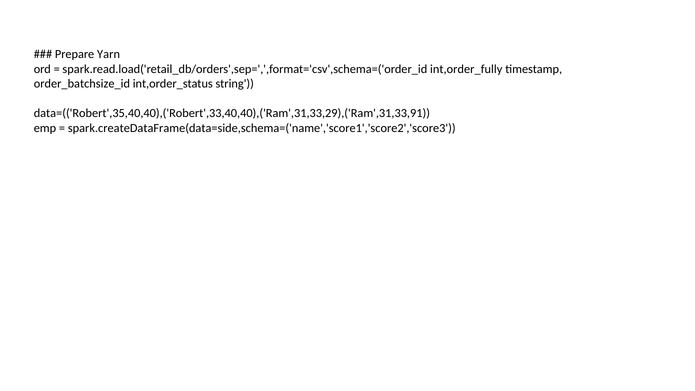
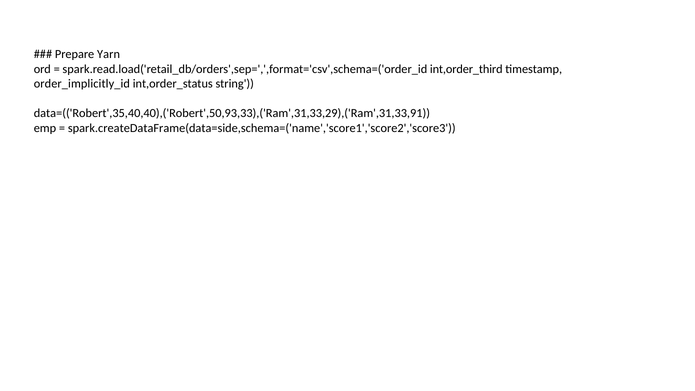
int,order_fully: int,order_fully -> int,order_third (466, 69)
order_batchsize_id: order_batchsize_id -> order_implicitly_id (82, 84)
data=(('Robert',35,40,40),('Robert',33,40,40),('Ram',31,33,29),('Ram',31,33,91: data=(('Robert',35,40,40),('Robert',33,40,40),('Ram',31,33,29),('Ram',31,33,91 -> data=(('Robert',35,40,40),('Robert',50,93,33),('Ram',31,33,29),('Ram',31,33,91 (232, 113)
